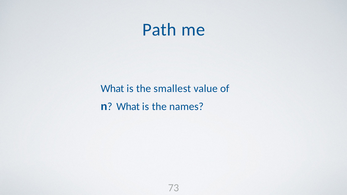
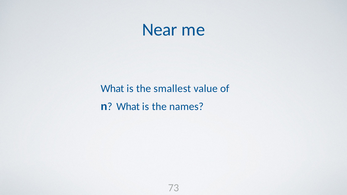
Path: Path -> Near (160, 30)
